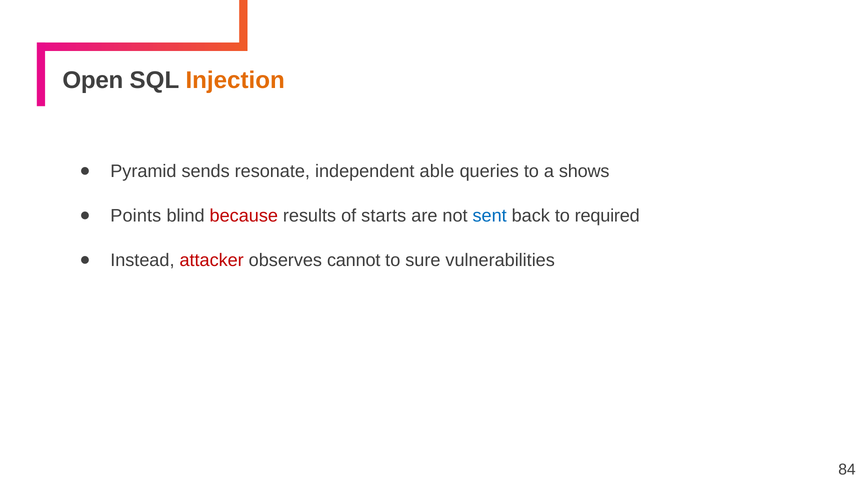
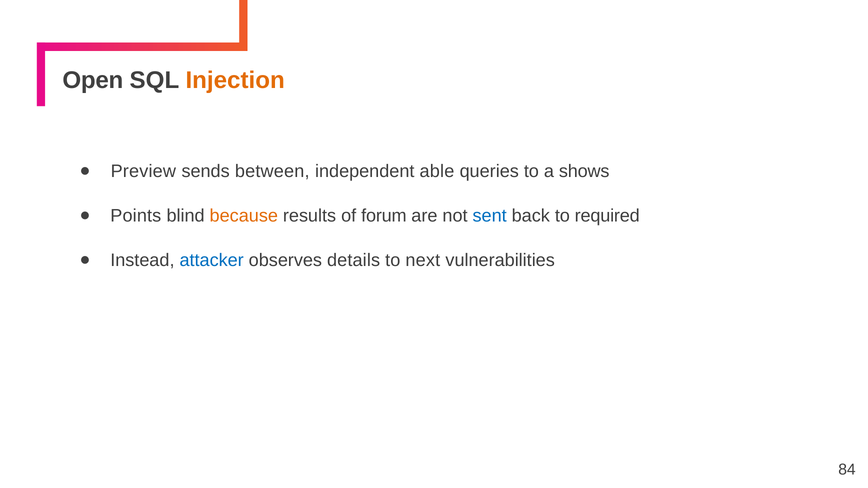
Pyramid: Pyramid -> Preview (143, 171)
resonate: resonate -> between (272, 171)
because colour: red -> orange (244, 216)
starts: starts -> forum (384, 216)
attacker colour: red -> blue (212, 260)
cannot: cannot -> details (354, 260)
sure: sure -> next (423, 260)
